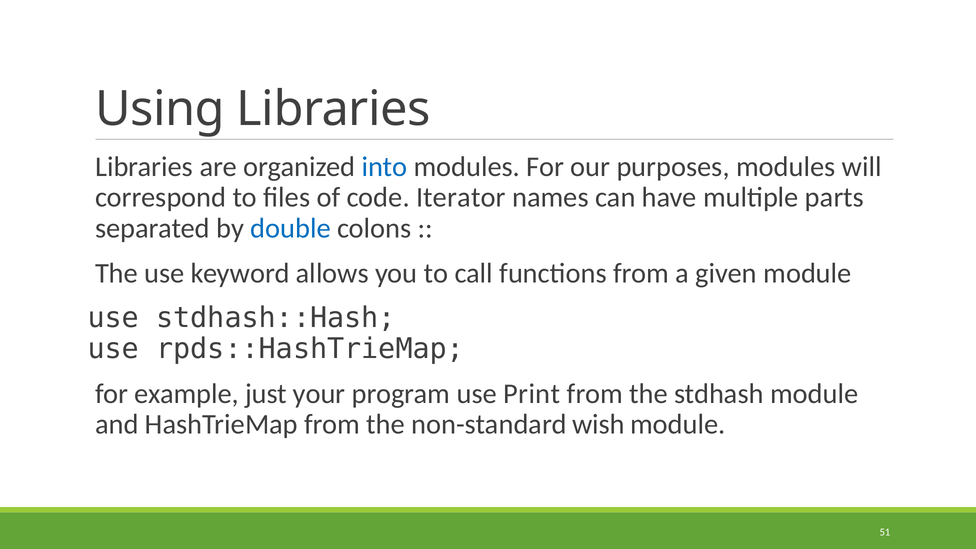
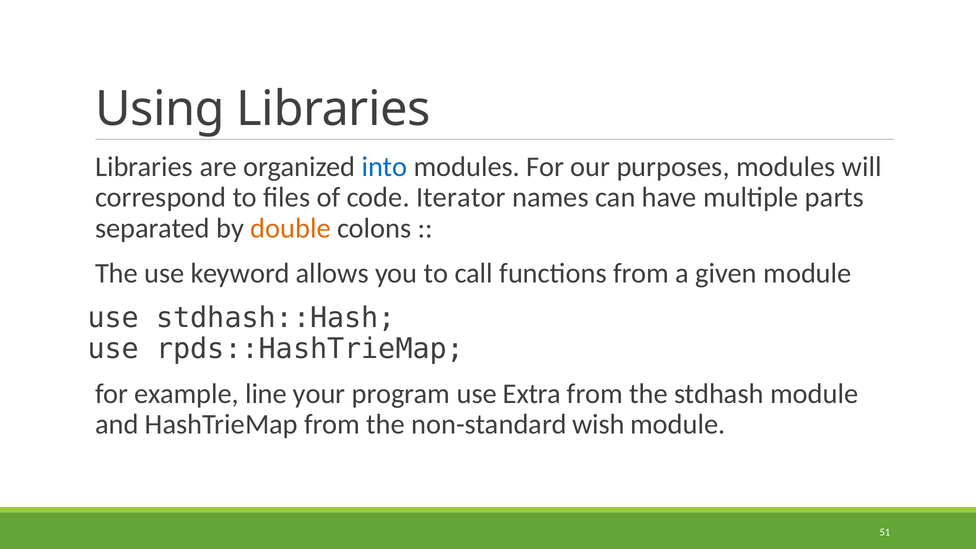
double colour: blue -> orange (291, 228)
just: just -> line (266, 394)
Print: Print -> Extra (532, 394)
